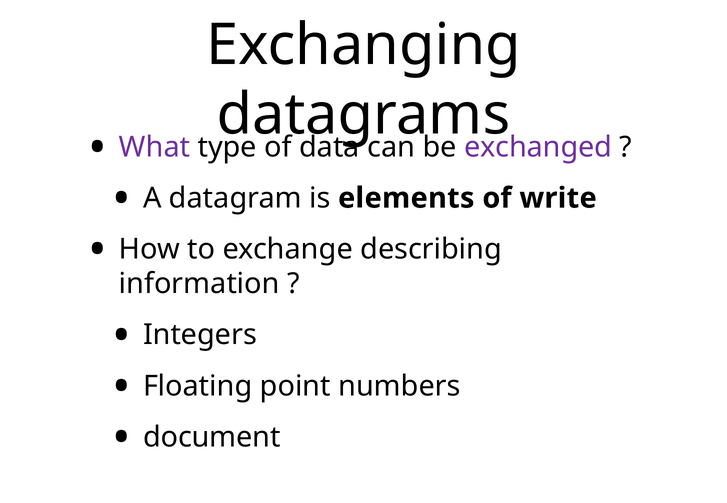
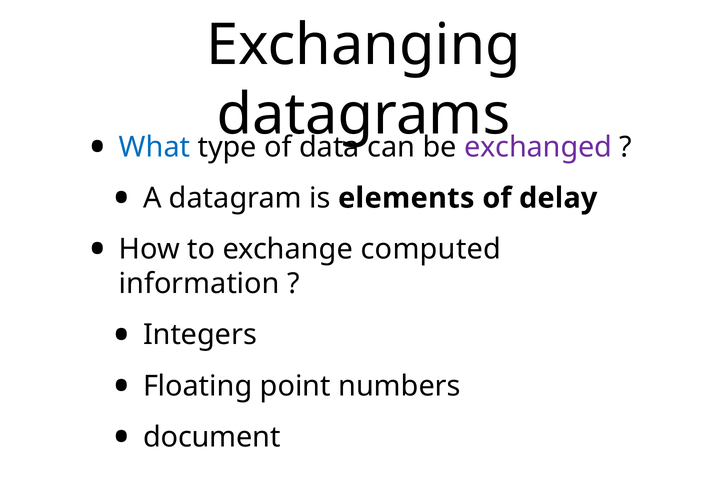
What colour: purple -> blue (155, 147)
write: write -> delay (558, 198)
describing: describing -> computed (431, 249)
